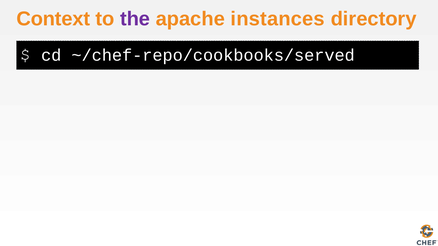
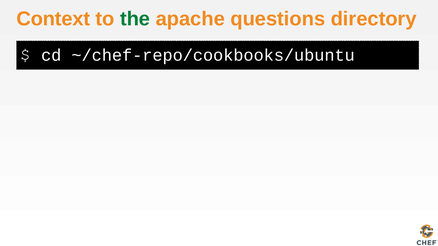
the colour: purple -> green (135, 19)
instances: instances -> questions (278, 19)
~/chef-repo/cookbooks/served: ~/chef-repo/cookbooks/served -> ~/chef-repo/cookbooks/ubuntu (213, 55)
